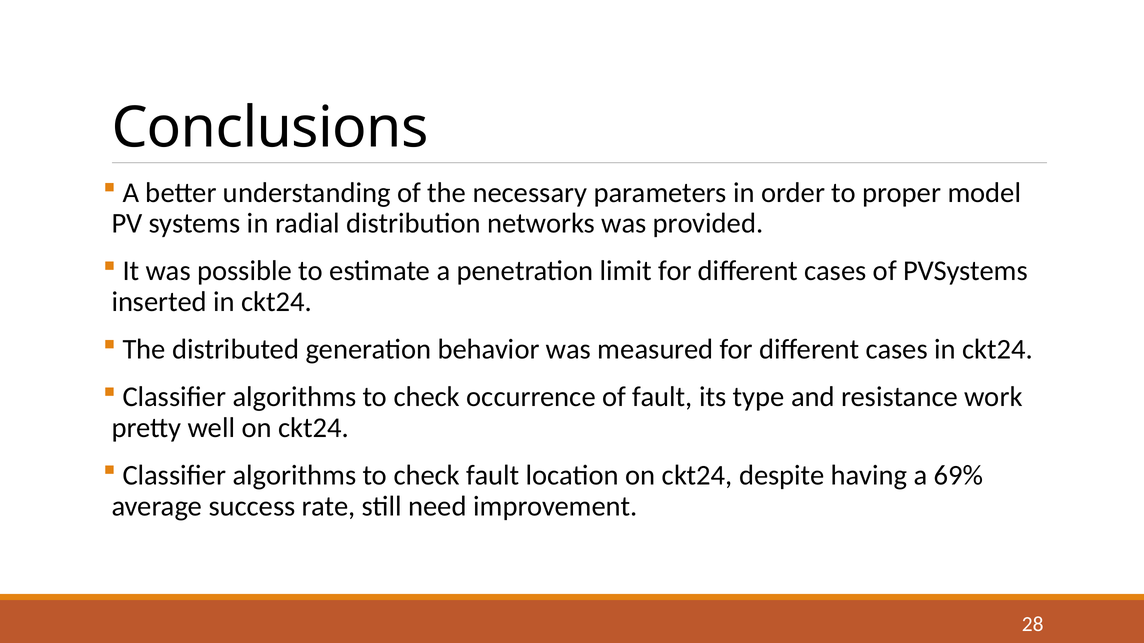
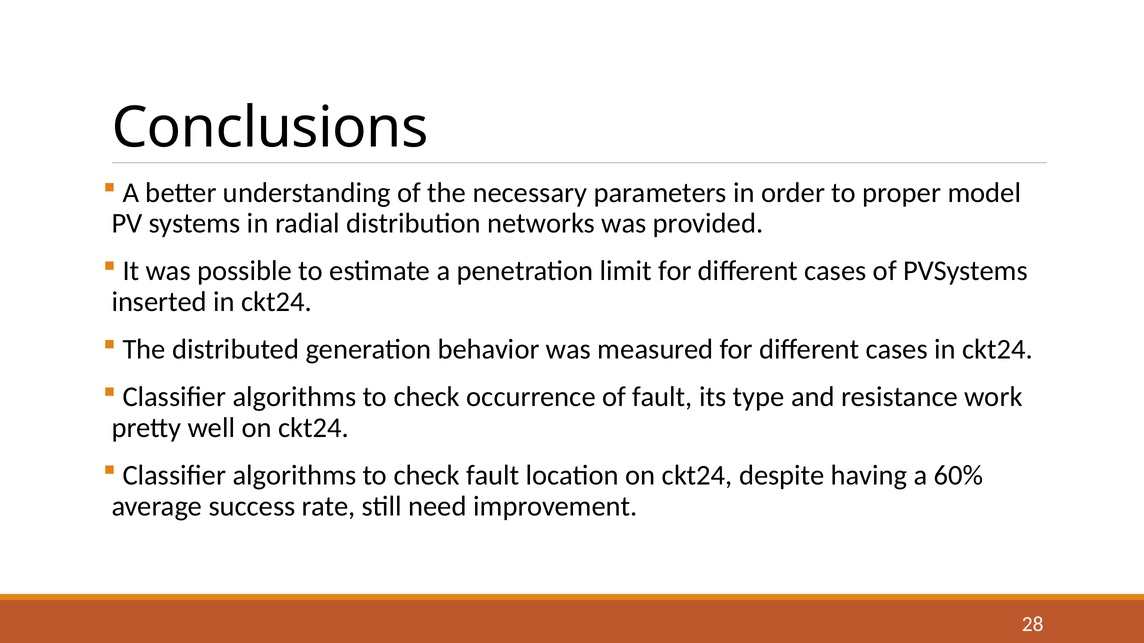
69%: 69% -> 60% (958, 476)
